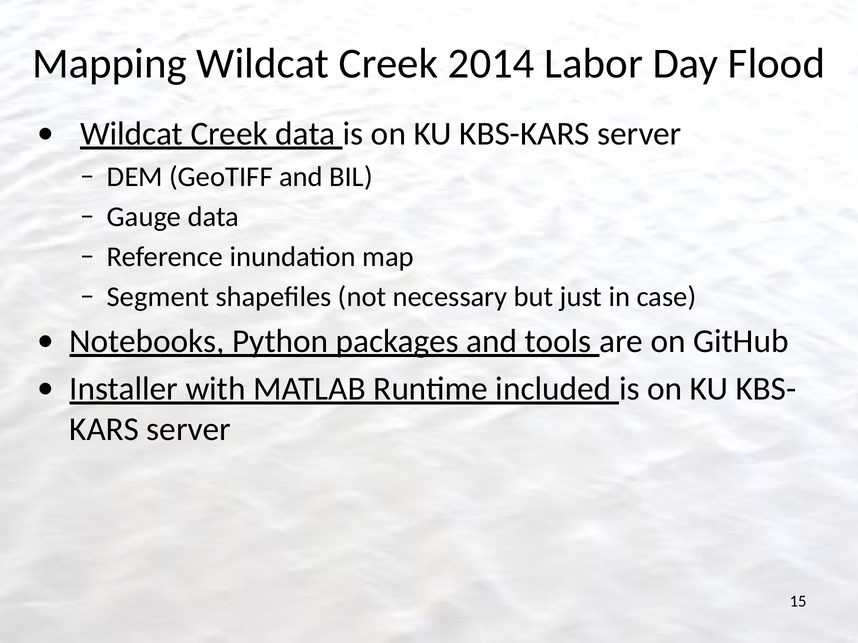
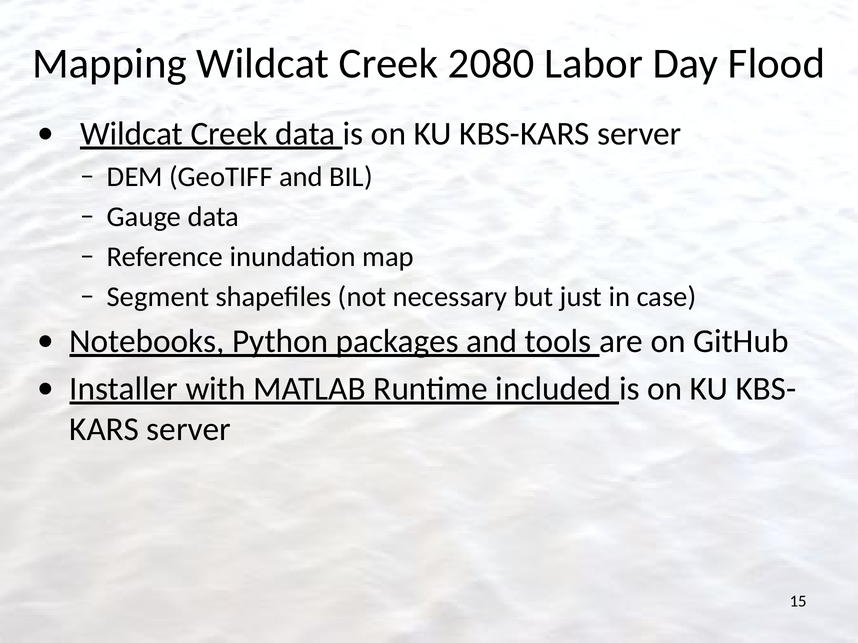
2014: 2014 -> 2080 (491, 64)
